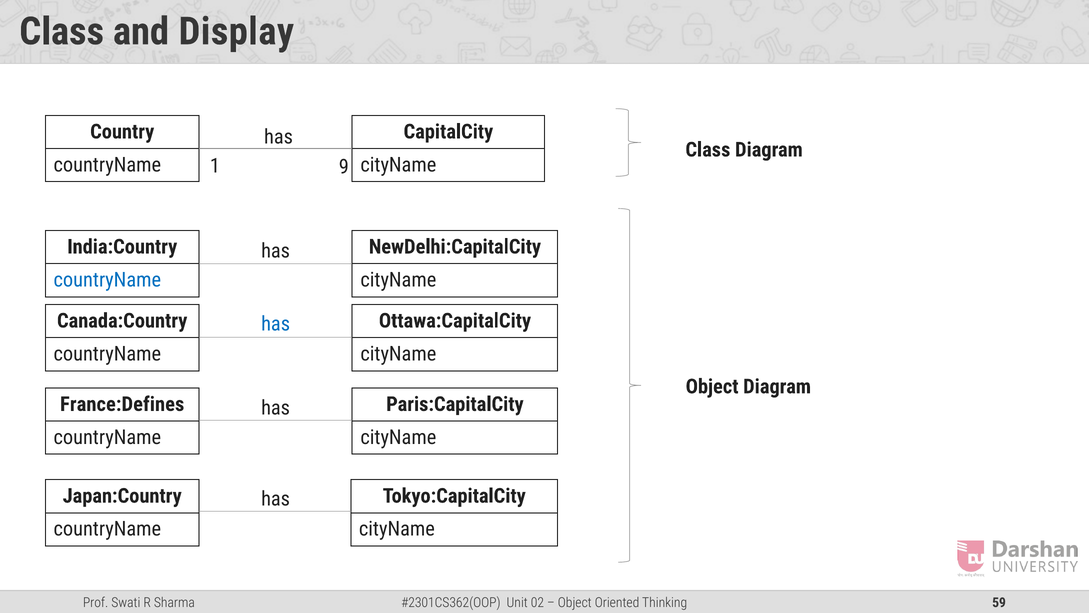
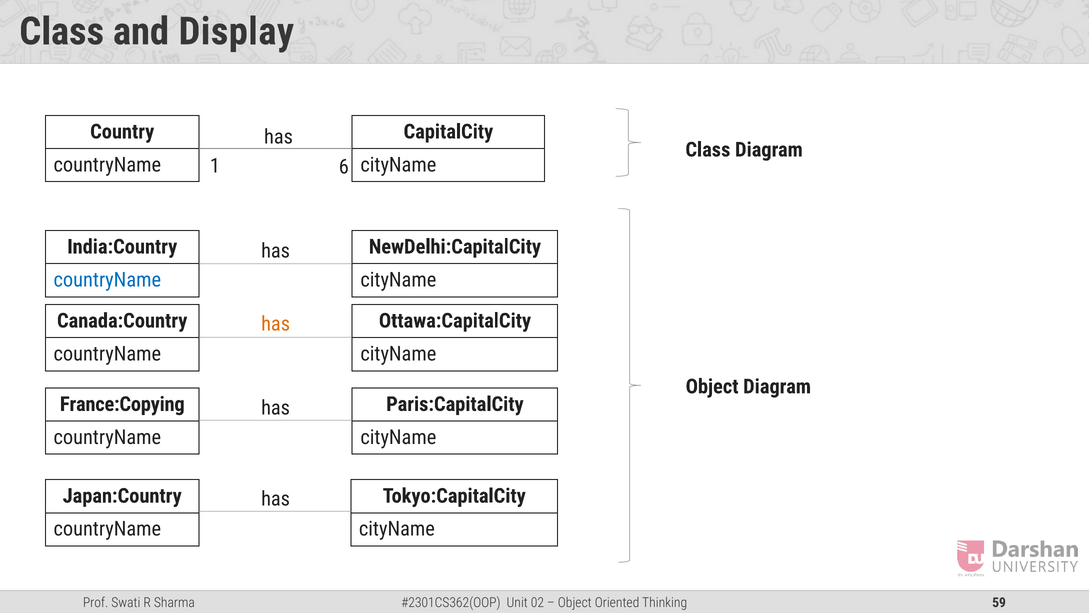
9: 9 -> 6 (344, 167)
has colour: blue -> orange (276, 324)
France:Defines: France:Defines -> France:Copying (122, 404)
